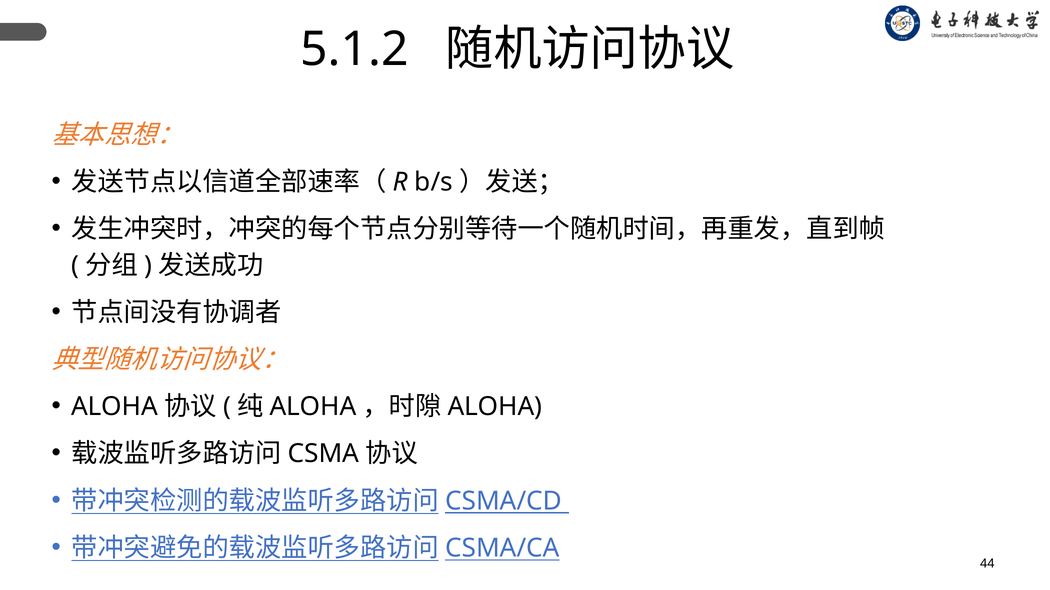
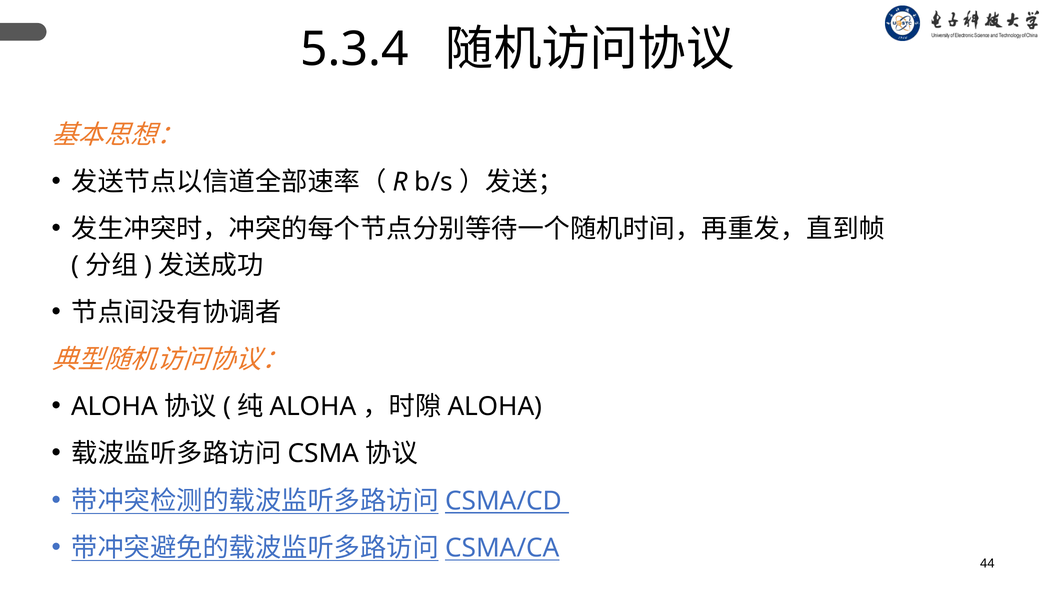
5.1.2: 5.1.2 -> 5.3.4 (354, 49)
